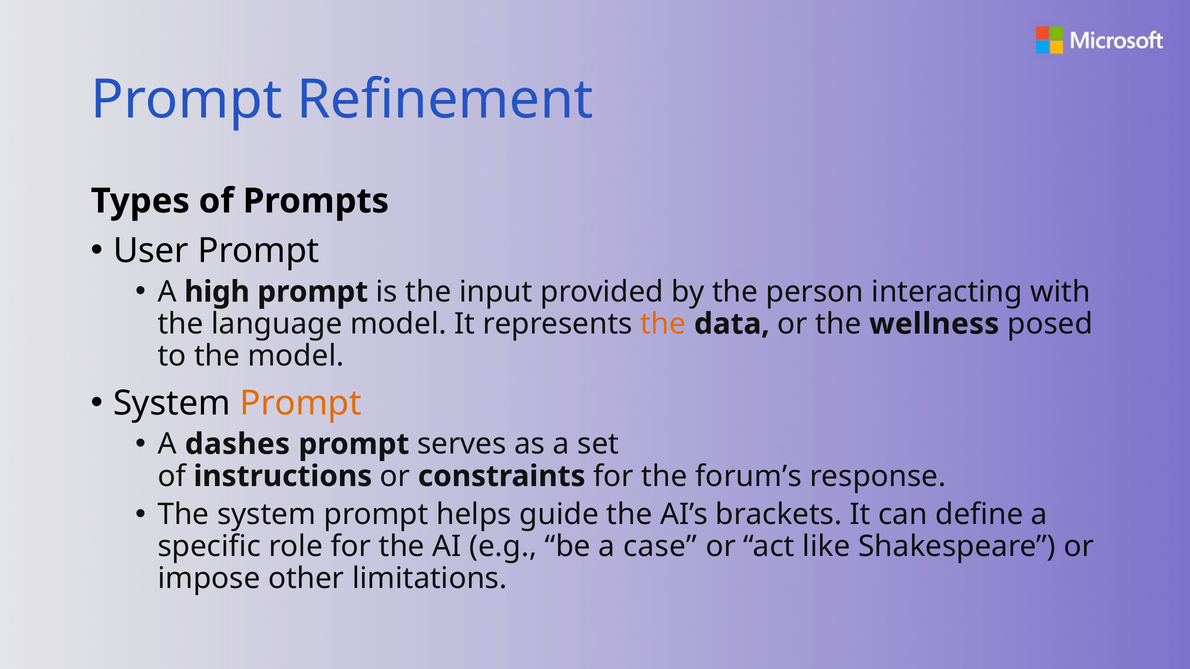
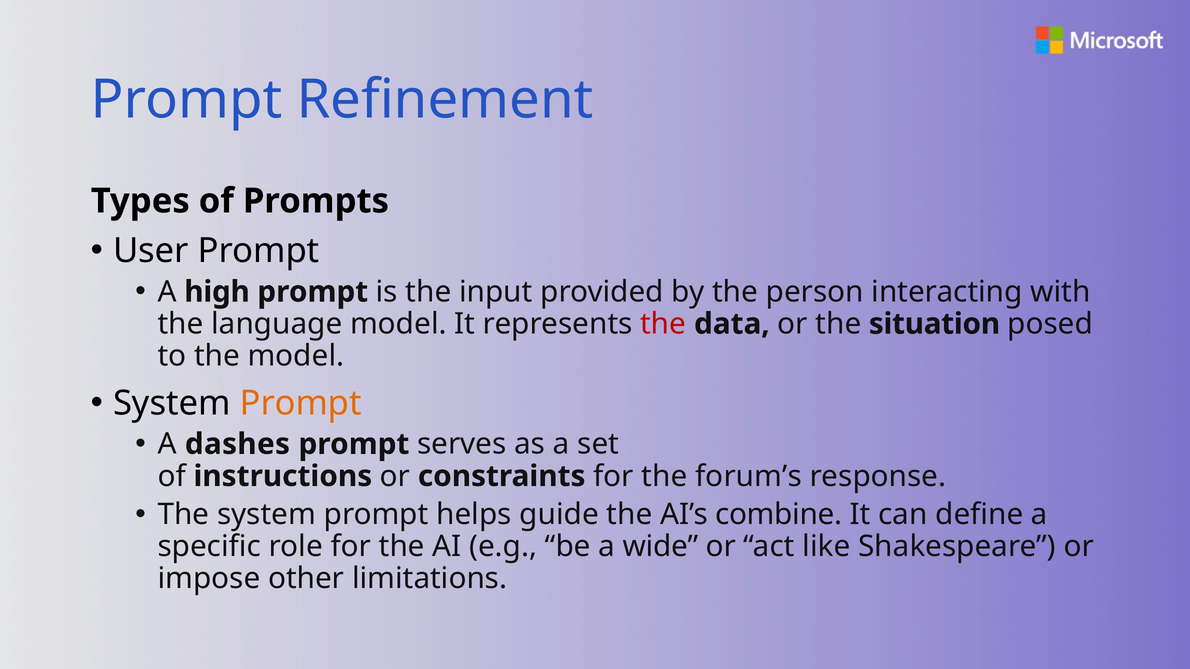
the colour: orange -> red (663, 324)
wellness: wellness -> situation (934, 324)
brackets: brackets -> combine (779, 515)
case: case -> wide (660, 547)
